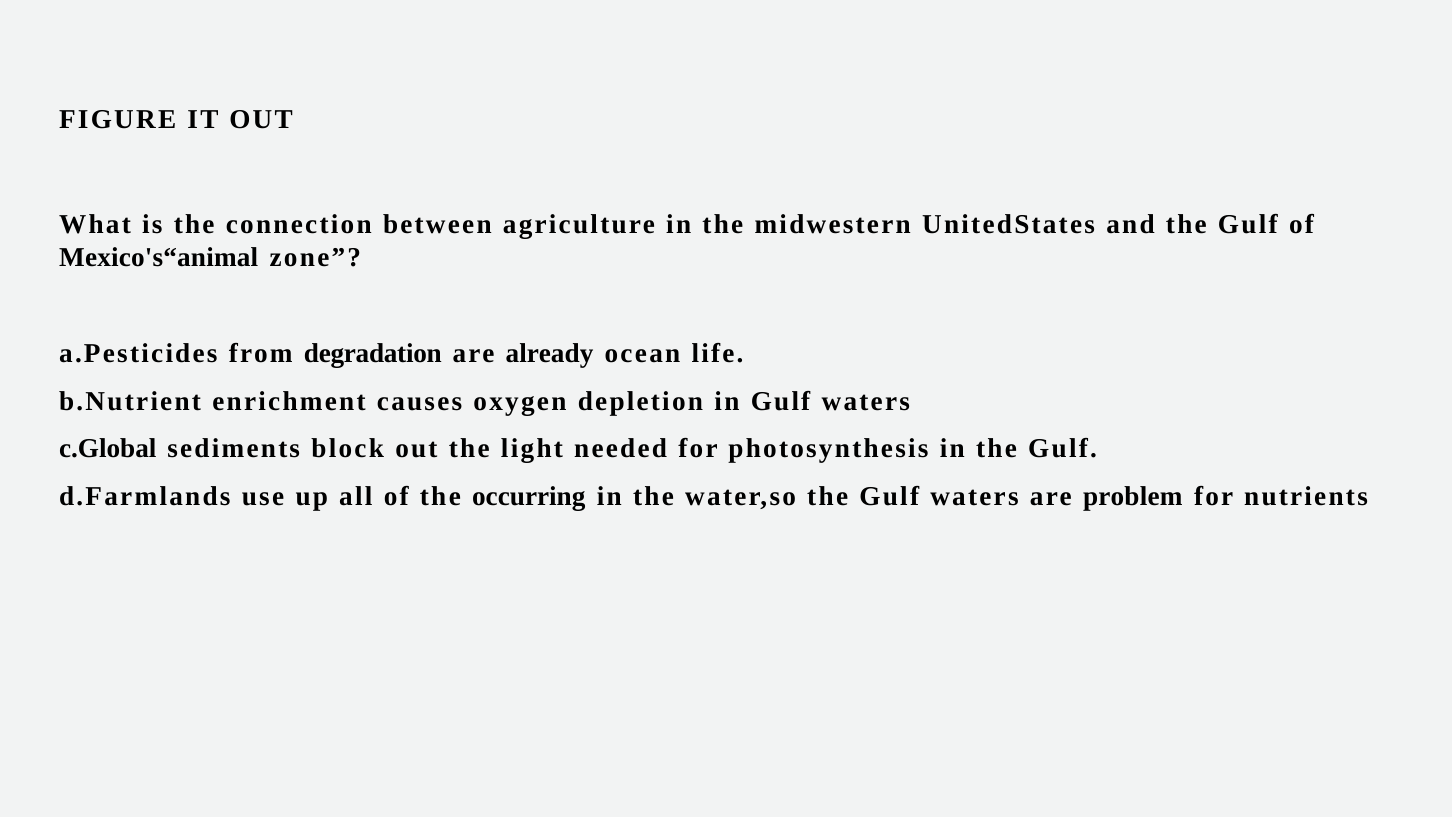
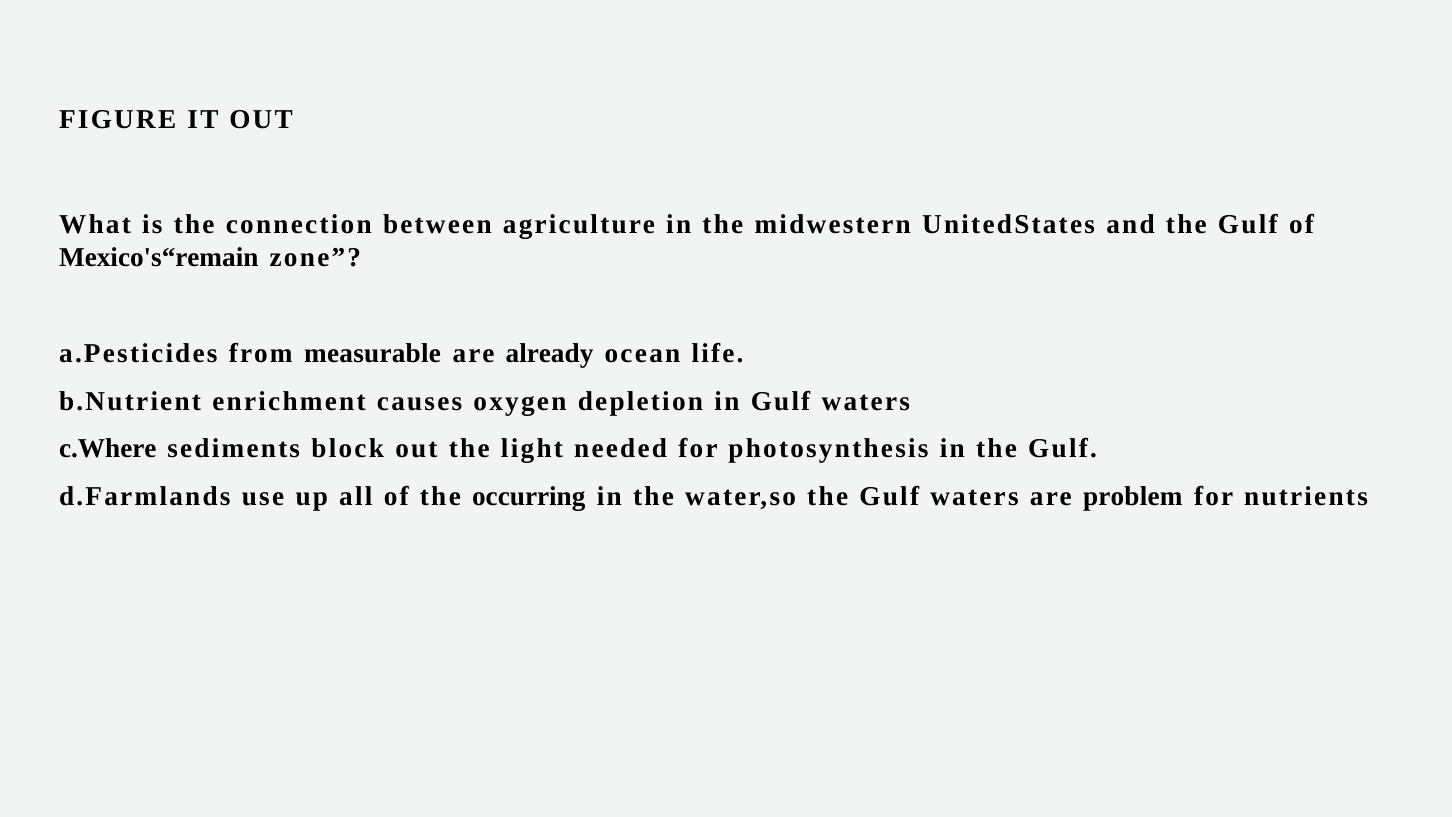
Mexico's“animal: Mexico's“animal -> Mexico's“remain (159, 258)
degradation: degradation -> measurable (373, 353)
c.Global: c.Global -> c.Where (108, 449)
